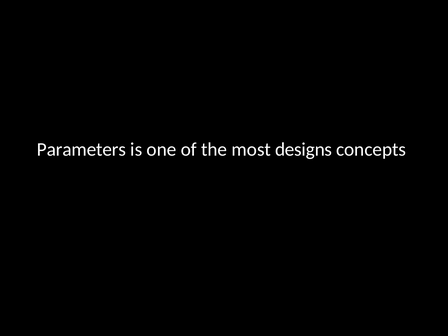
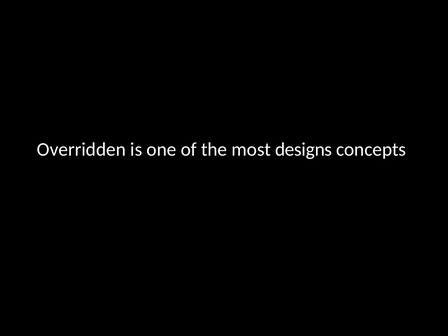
Parameters: Parameters -> Overridden (81, 150)
